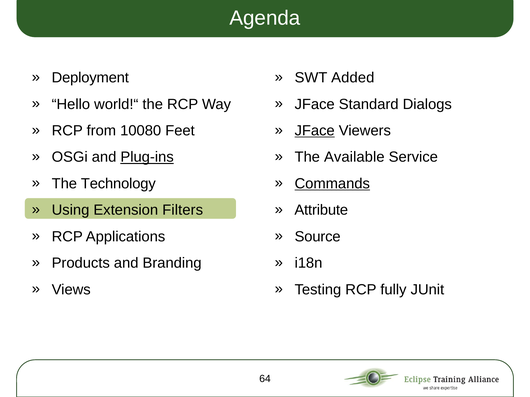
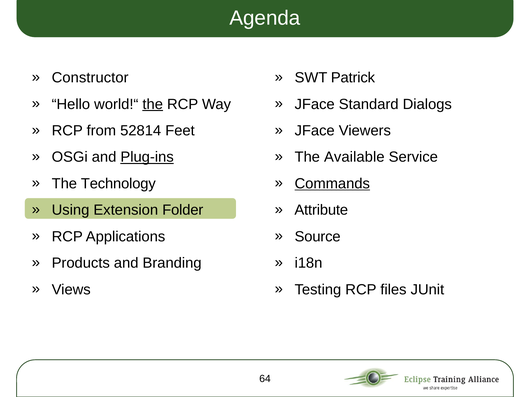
Deployment: Deployment -> Constructor (90, 78)
Added: Added -> Patrick (353, 78)
the underline: none -> present (153, 104)
10080: 10080 -> 52814 (141, 131)
JFace underline: present -> none (315, 131)
Filters: Filters -> Folder (183, 210)
fully: fully -> files (393, 290)
